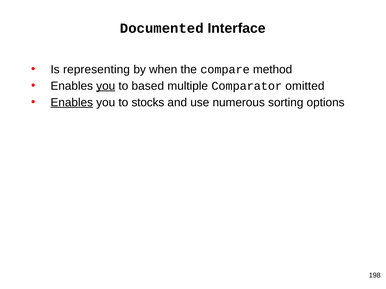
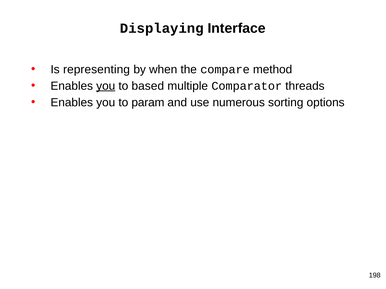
Documented: Documented -> Displaying (162, 28)
omitted: omitted -> threads (305, 86)
Enables underline: present -> none (72, 103)
stocks: stocks -> param (148, 103)
